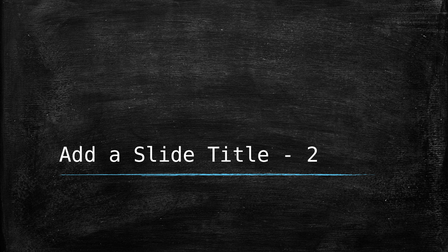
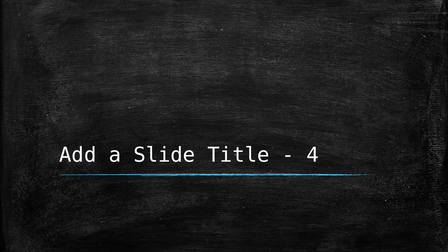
2: 2 -> 4 (313, 155)
